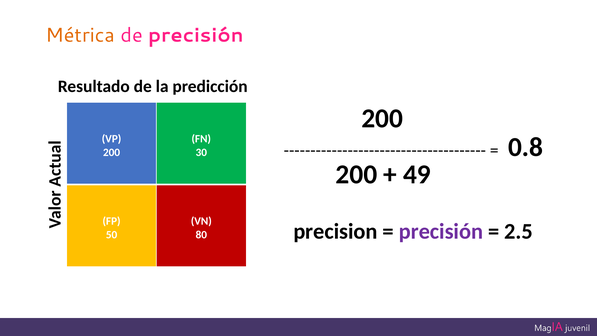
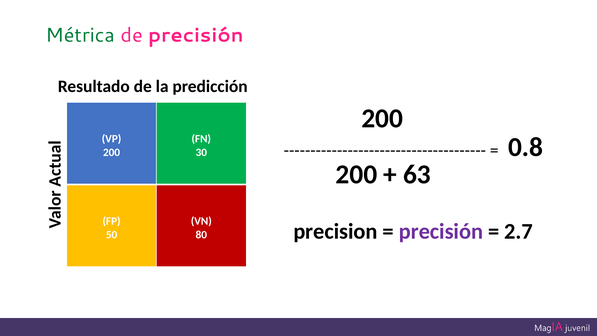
Métrica colour: orange -> green (80, 35)
49: 49 -> 63 (417, 174)
2.5: 2.5 -> 2.7 (519, 231)
